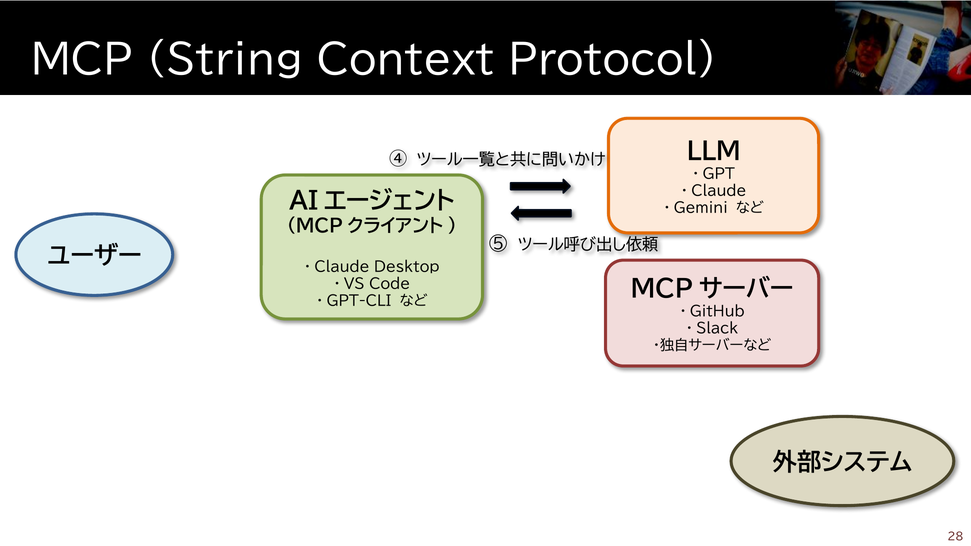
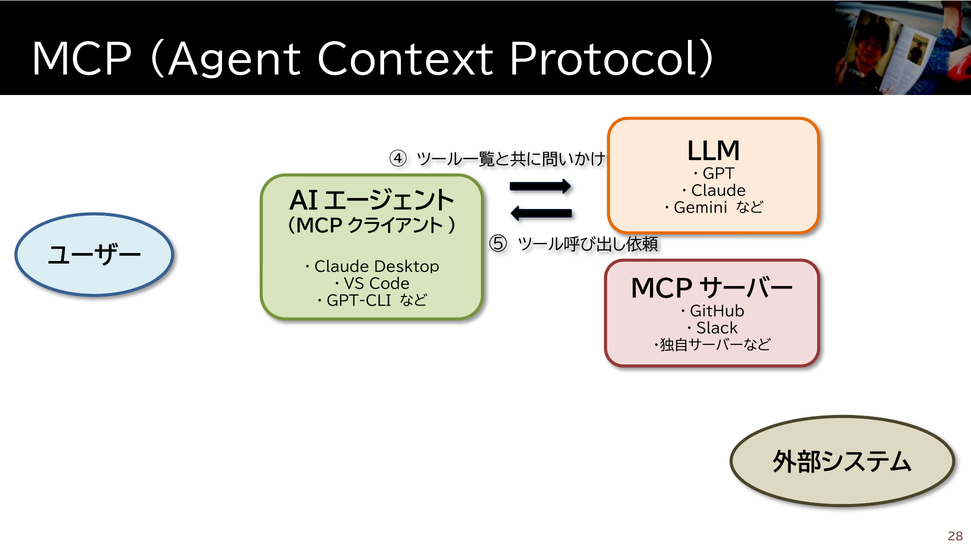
String: String -> Agent (225, 60)
